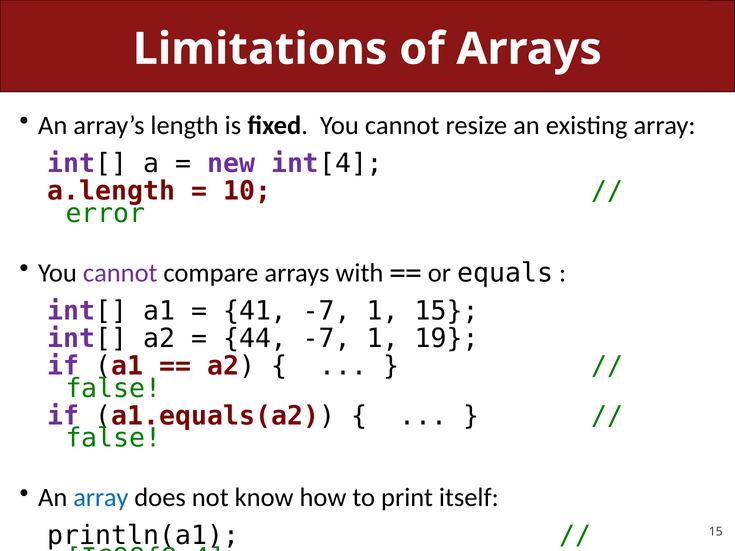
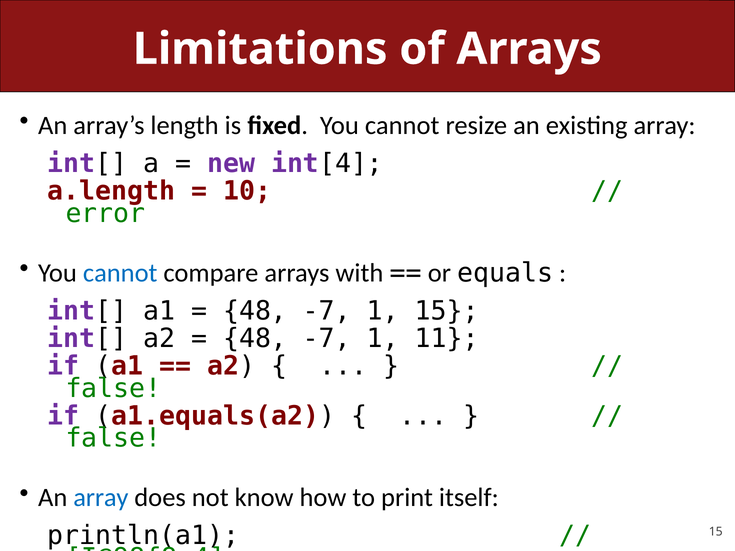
cannot colour: purple -> blue (120, 273)
41: 41 -> 48 (255, 311)
44: 44 -> 48 (255, 339)
19: 19 -> 11 (447, 339)
